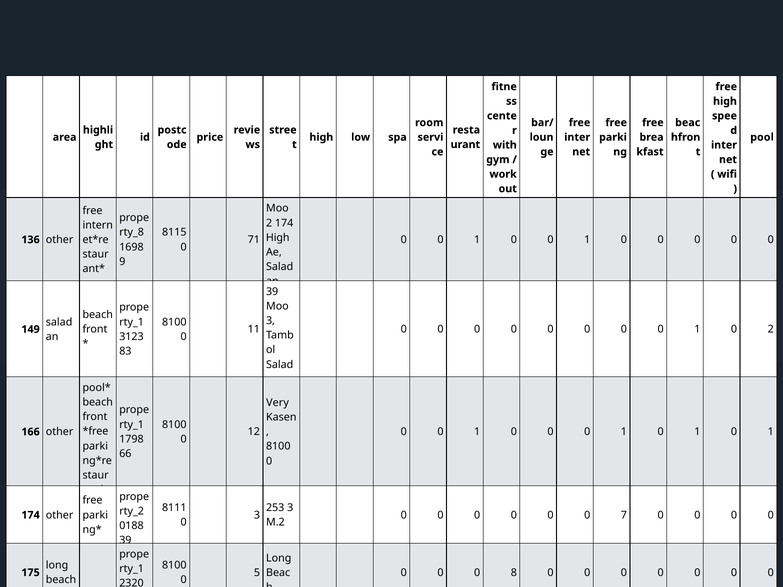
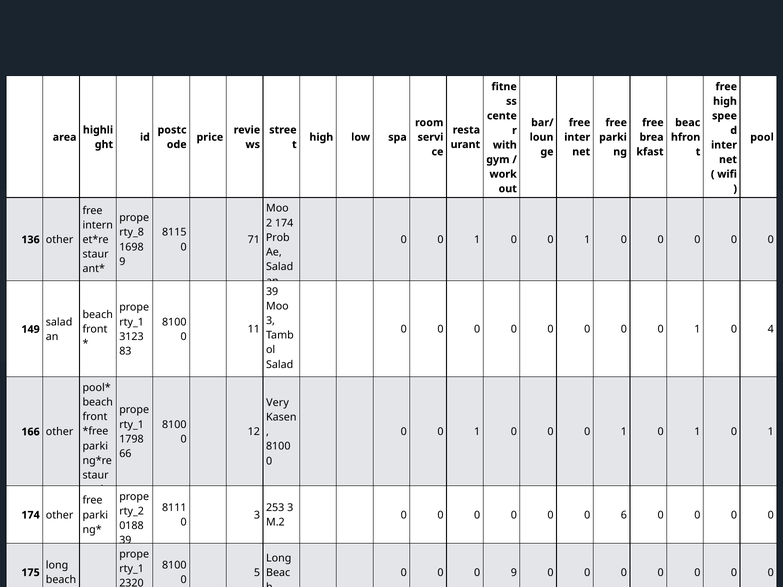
High: High -> Prob (278, 238)
0 2: 2 -> 4 (771, 329)
7: 7 -> 6 (624, 515)
0 8: 8 -> 9 (514, 573)
